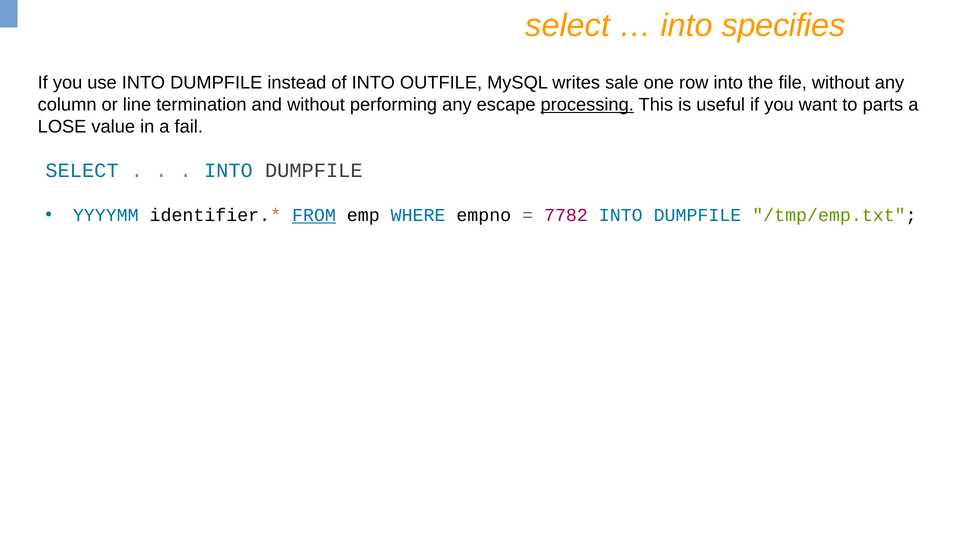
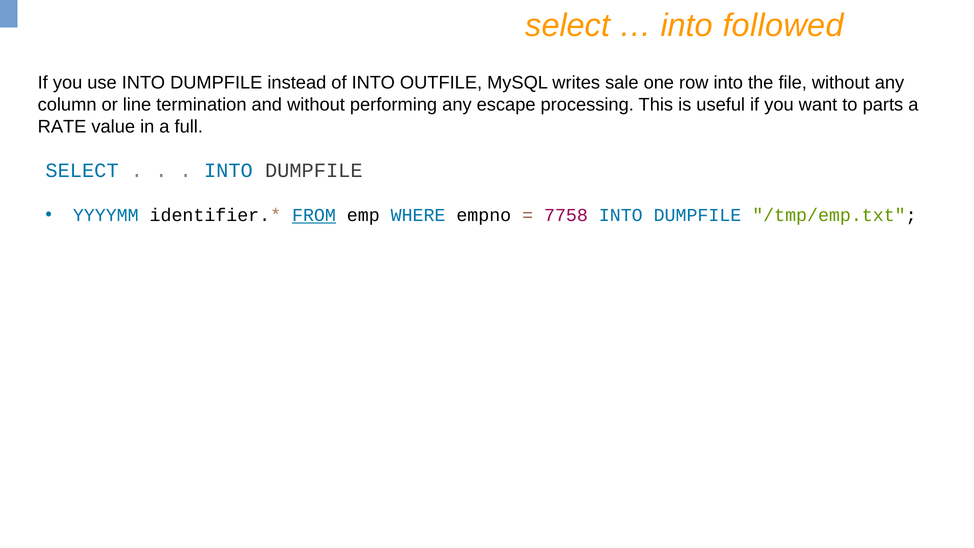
specifies: specifies -> followed (783, 25)
processing underline: present -> none (587, 105)
LOSE: LOSE -> RATE (62, 127)
fail: fail -> full (189, 127)
7782: 7782 -> 7758 (566, 215)
